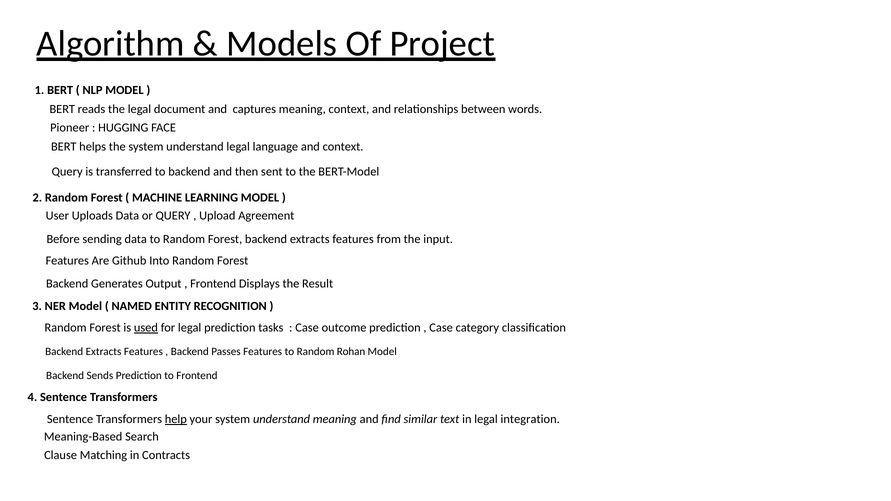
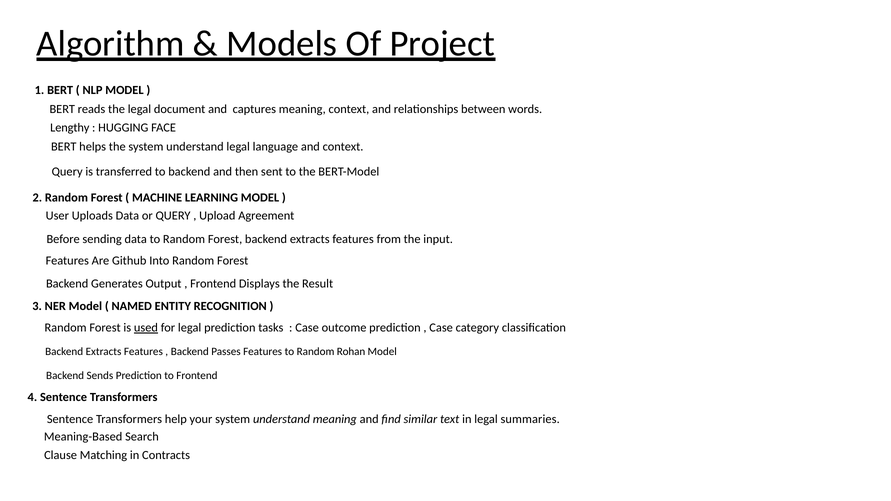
Pioneer: Pioneer -> Lengthy (70, 128)
help underline: present -> none (176, 419)
integration: integration -> summaries (530, 419)
